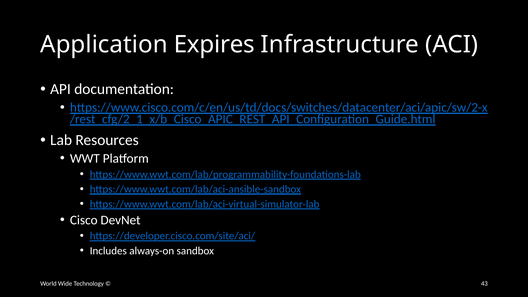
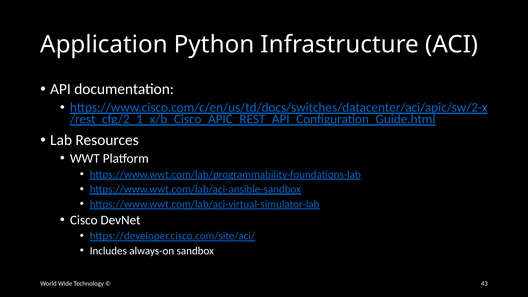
Expires: Expires -> Python (214, 44)
